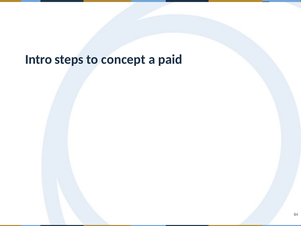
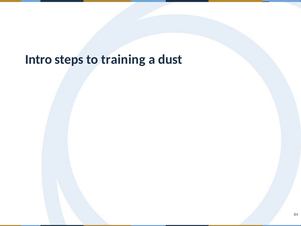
concept: concept -> training (123, 59)
paid: paid -> dust (170, 59)
